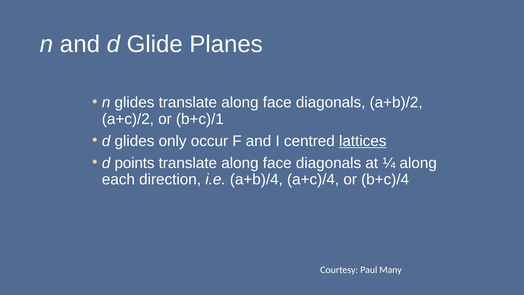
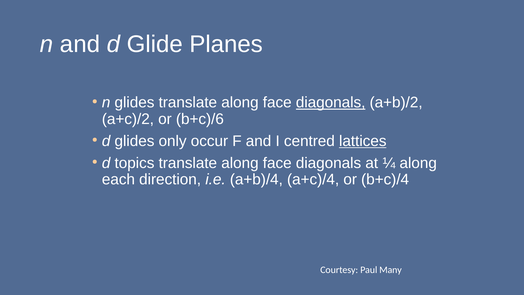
diagonals underline: none -> present (331, 103)
b+c)/1: b+c)/1 -> b+c)/6 (200, 119)
points: points -> topics (134, 163)
